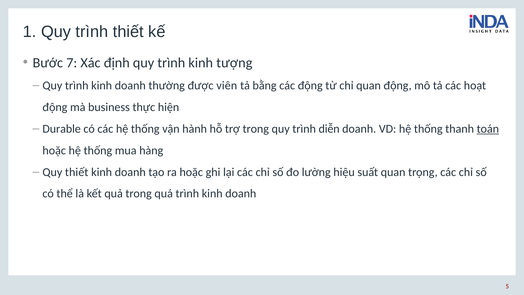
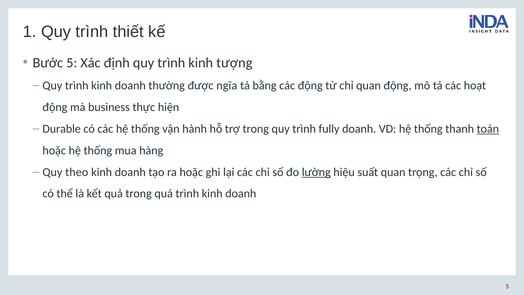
Bước 7: 7 -> 5 (72, 63)
viên: viên -> ngĩa (227, 85)
diễn: diễn -> fully (329, 129)
Quy thiết: thiết -> theo (77, 172)
lường underline: none -> present (316, 172)
